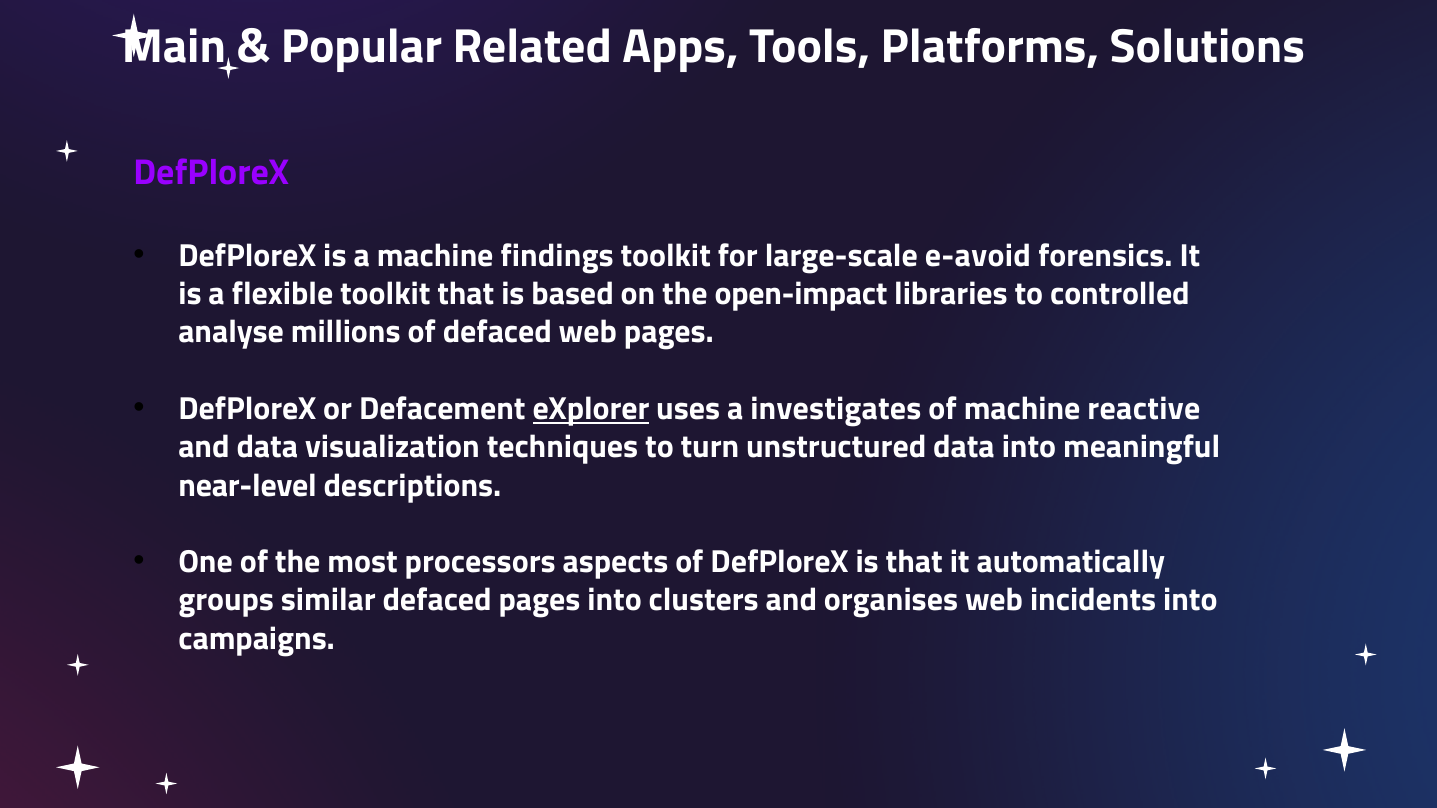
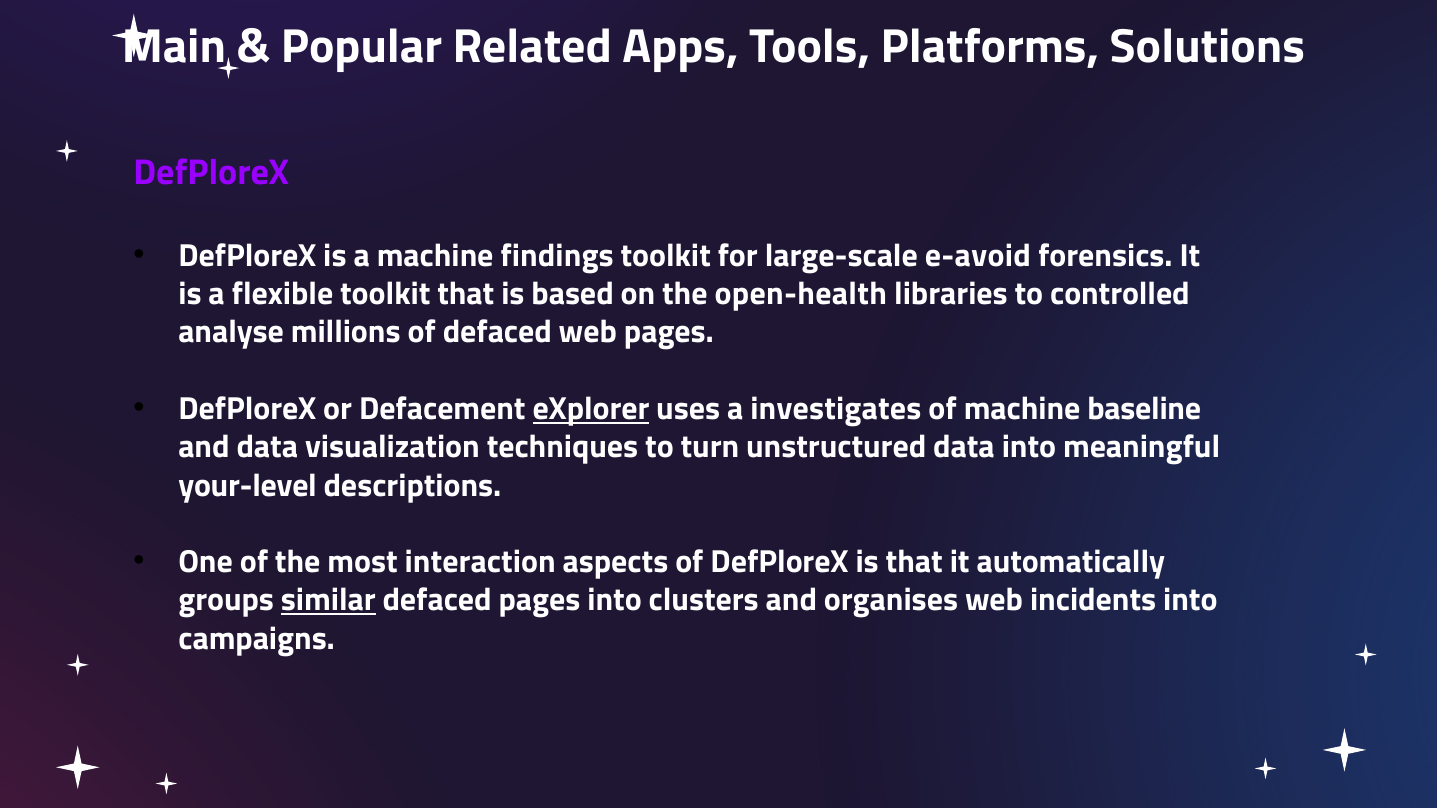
open-impact: open-impact -> open-health (801, 294)
reactive: reactive -> baseline (1144, 409)
near-level: near-level -> your-level (248, 486)
processors: processors -> interaction (480, 562)
similar underline: none -> present (328, 601)
